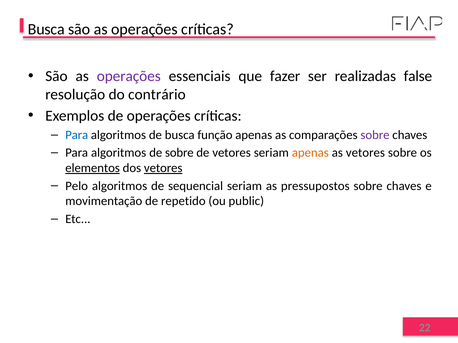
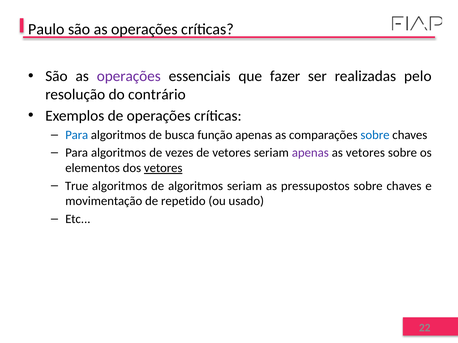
Busca: Busca -> Paulo (46, 29)
false: false -> pelo (418, 76)
sobre colour: purple -> blue (375, 135)
de sobre: sobre -> vezes (179, 153)
apenas colour: orange -> purple (310, 153)
elementos underline: present -> none (93, 168)
Pelo: Pelo -> True (77, 186)
de sequencial: sequencial -> algoritmos (196, 186)
public: public -> usado (246, 201)
